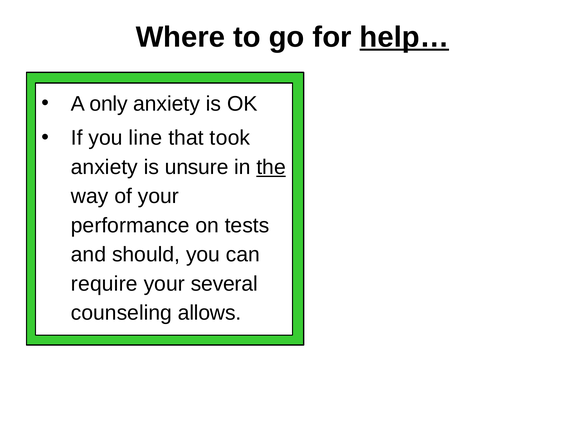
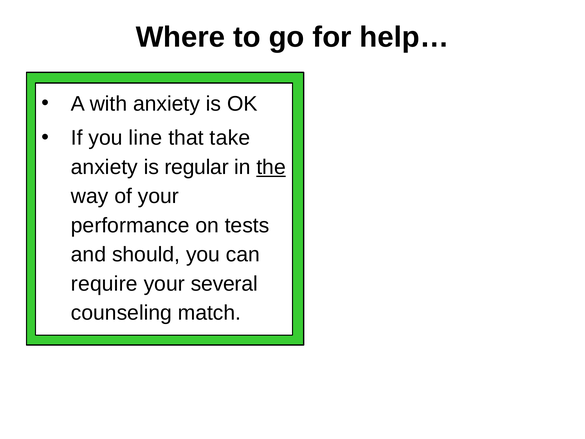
help… underline: present -> none (404, 37)
only: only -> with (108, 104)
took: took -> take (230, 138)
unsure: unsure -> regular (197, 167)
allows: allows -> match (209, 313)
